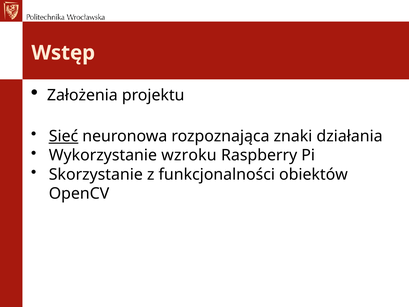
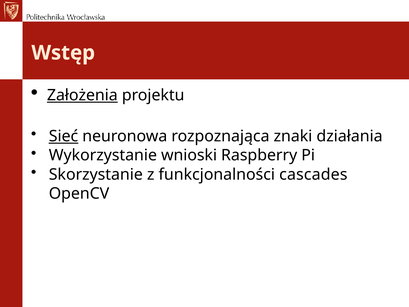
Założenia underline: none -> present (82, 95)
wzroku: wzroku -> wnioski (189, 155)
obiektów: obiektów -> cascades (313, 174)
